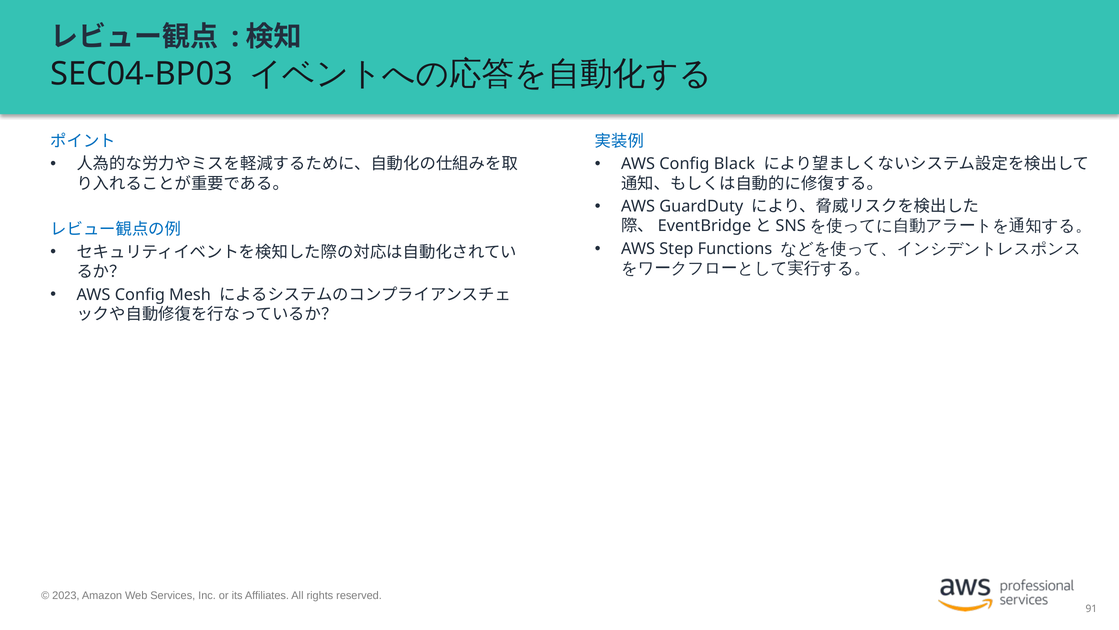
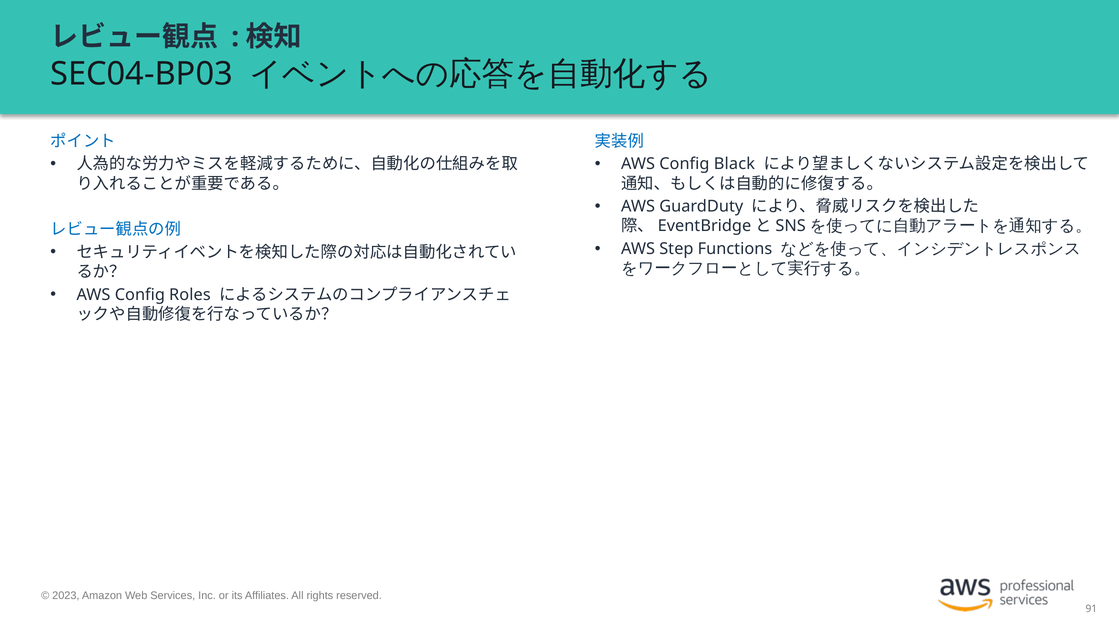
Mesh: Mesh -> Roles (190, 295)
